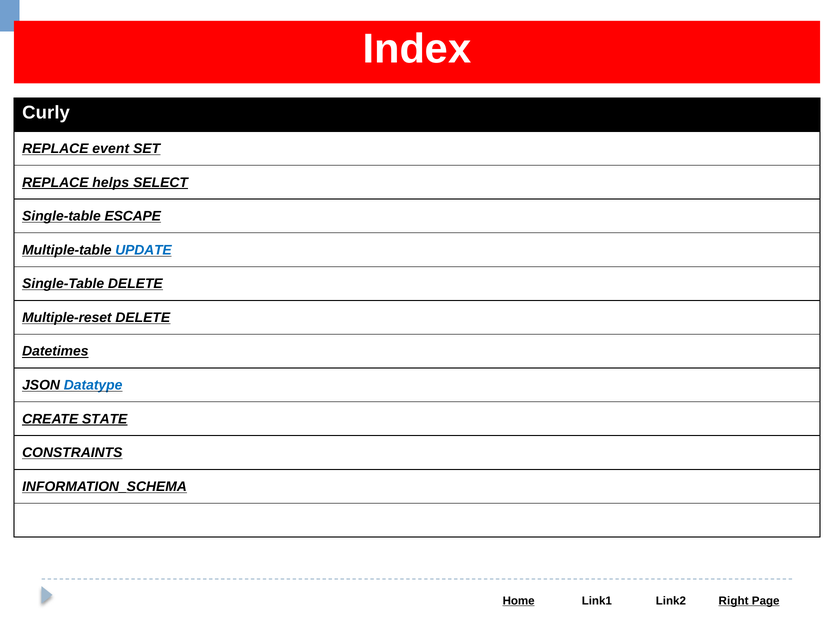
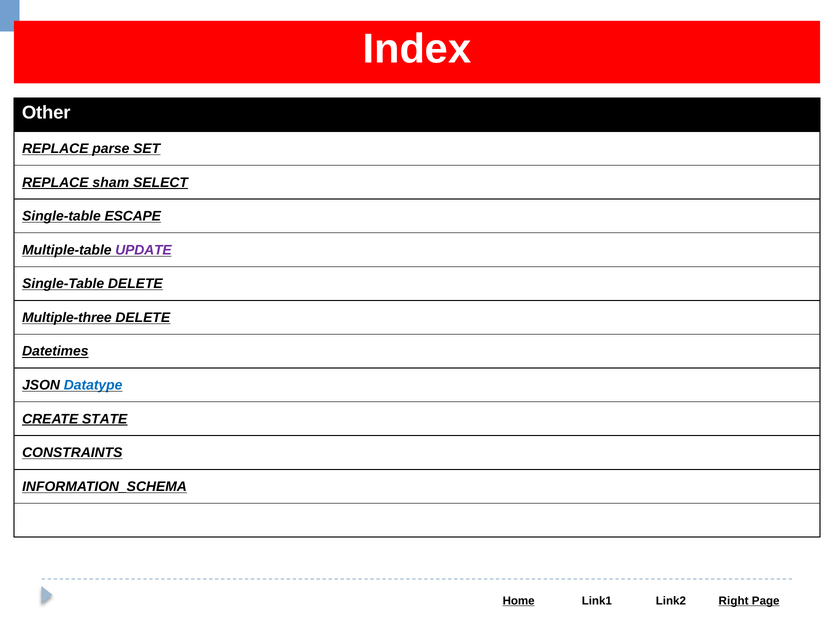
Curly: Curly -> Other (46, 112)
event: event -> parse (111, 149)
helps: helps -> sham (111, 183)
UPDATE colour: blue -> purple (144, 250)
Multiple-reset: Multiple-reset -> Multiple-three (67, 318)
